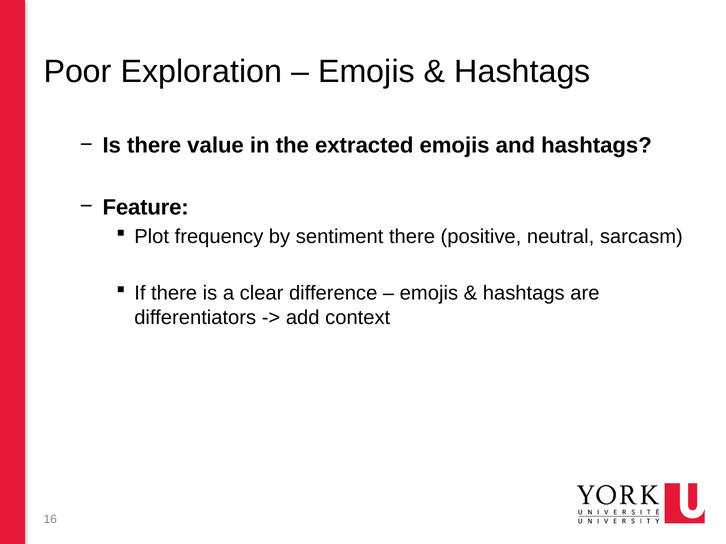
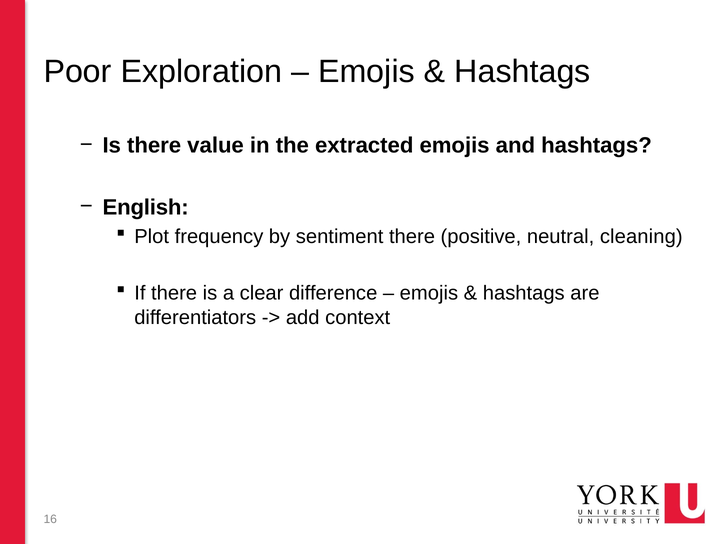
Feature: Feature -> English (146, 208)
sarcasm: sarcasm -> cleaning (641, 237)
